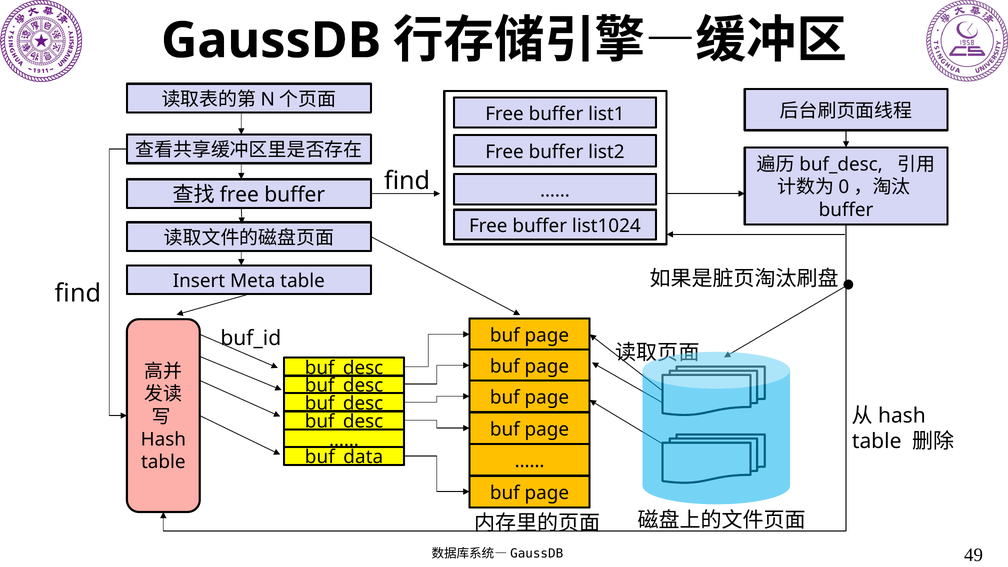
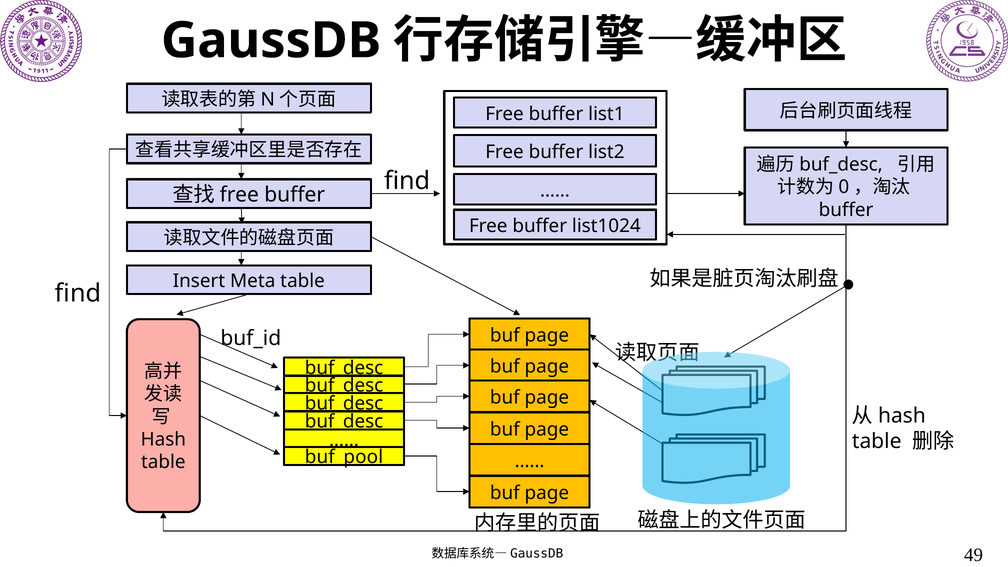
buf_data: buf_data -> buf_pool (344, 457)
